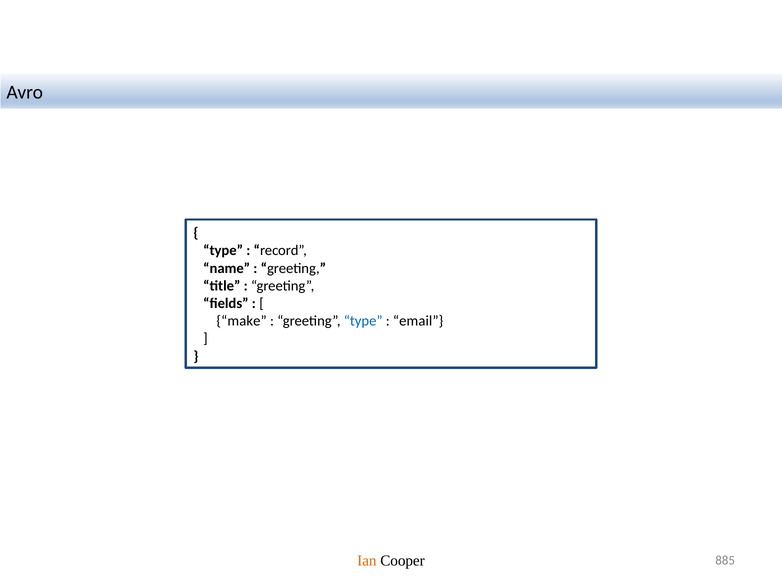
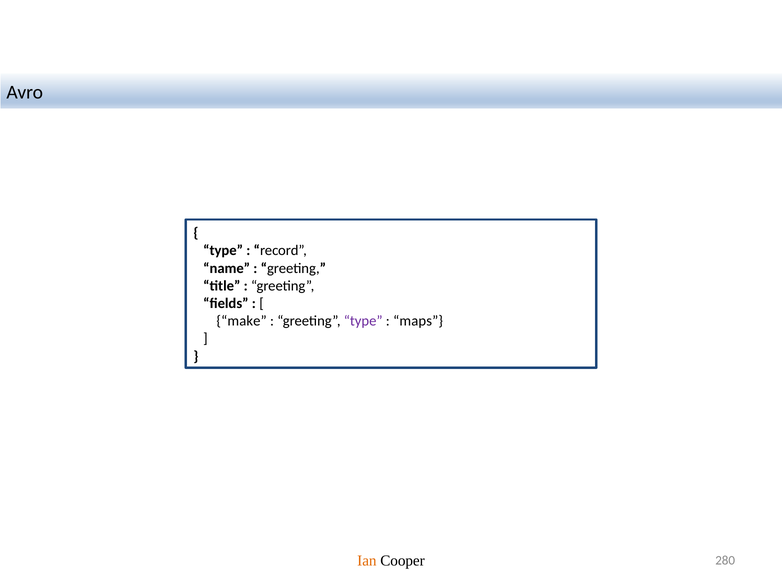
type colour: blue -> purple (363, 321)
email: email -> maps (418, 321)
885: 885 -> 280 (725, 560)
